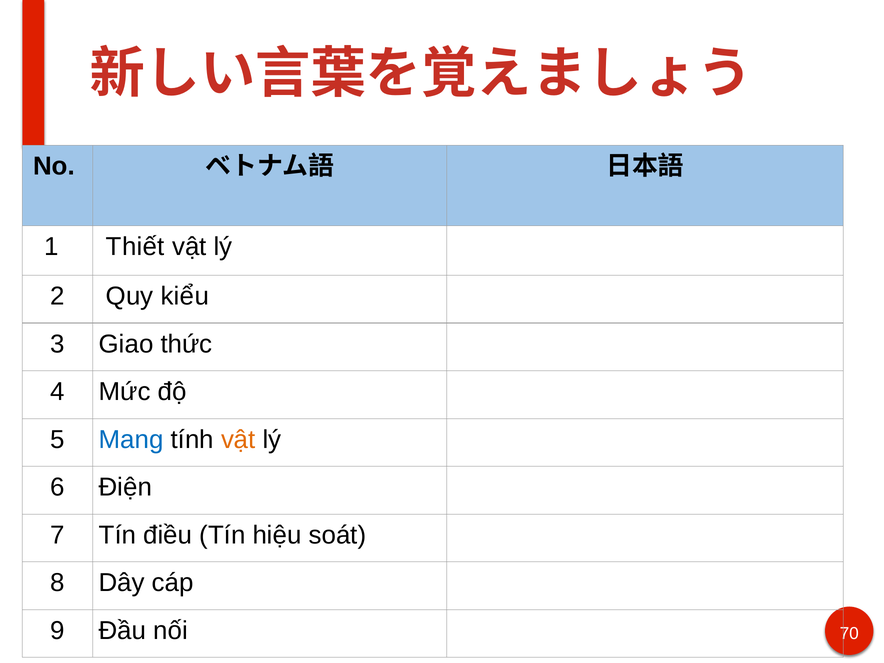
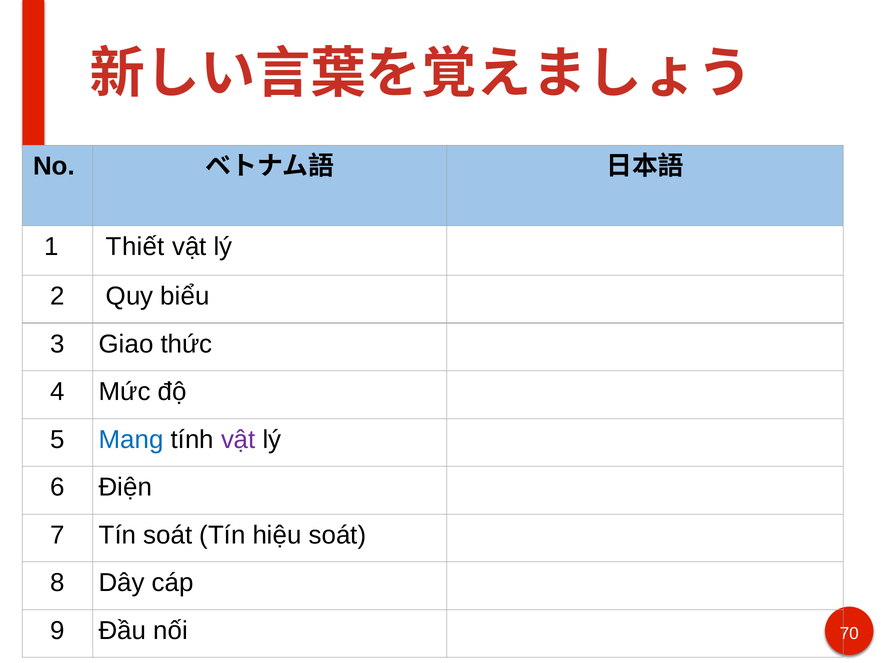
kiểu: kiểu -> biểu (185, 296)
vật colour: orange -> purple (238, 440)
Tín điều: điều -> soát (168, 535)
